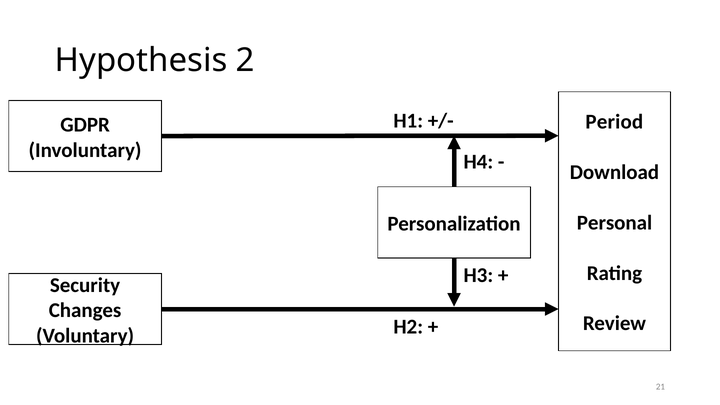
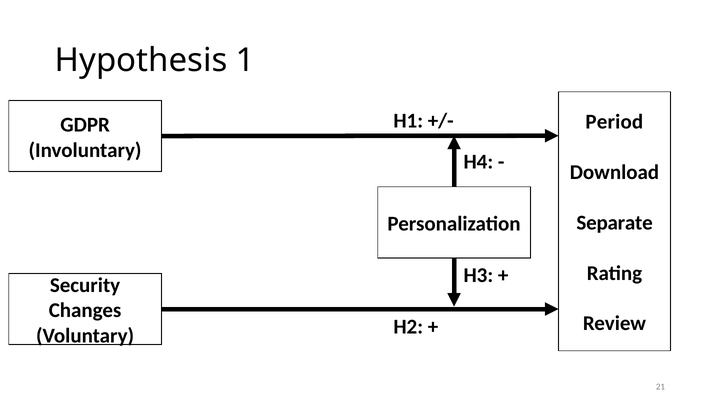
2: 2 -> 1 (245, 60)
Personal: Personal -> Separate (615, 223)
